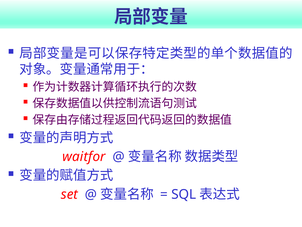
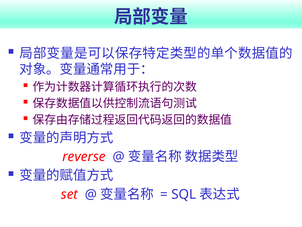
waitfor: waitfor -> reverse (84, 156)
